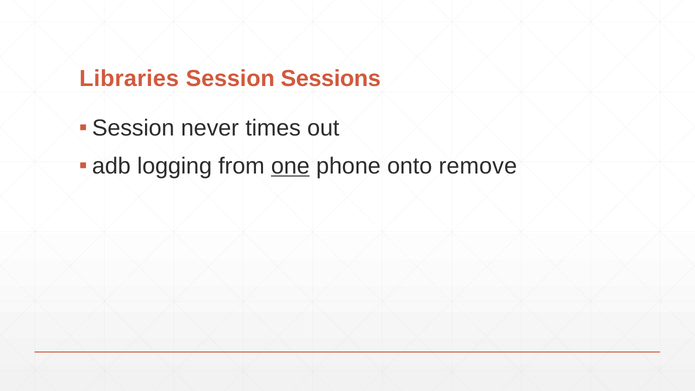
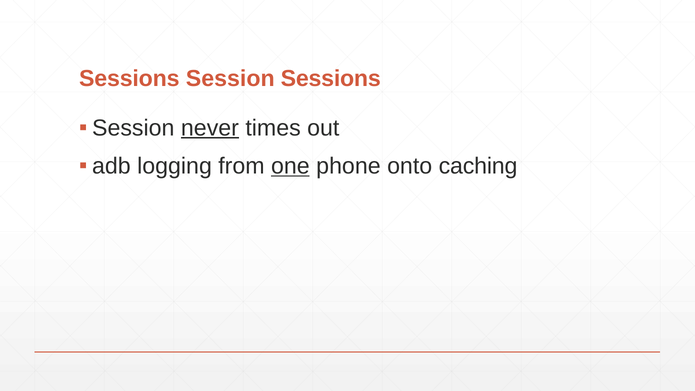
Libraries: Libraries -> Sessions (129, 79)
never underline: none -> present (210, 128)
remove: remove -> caching (478, 166)
